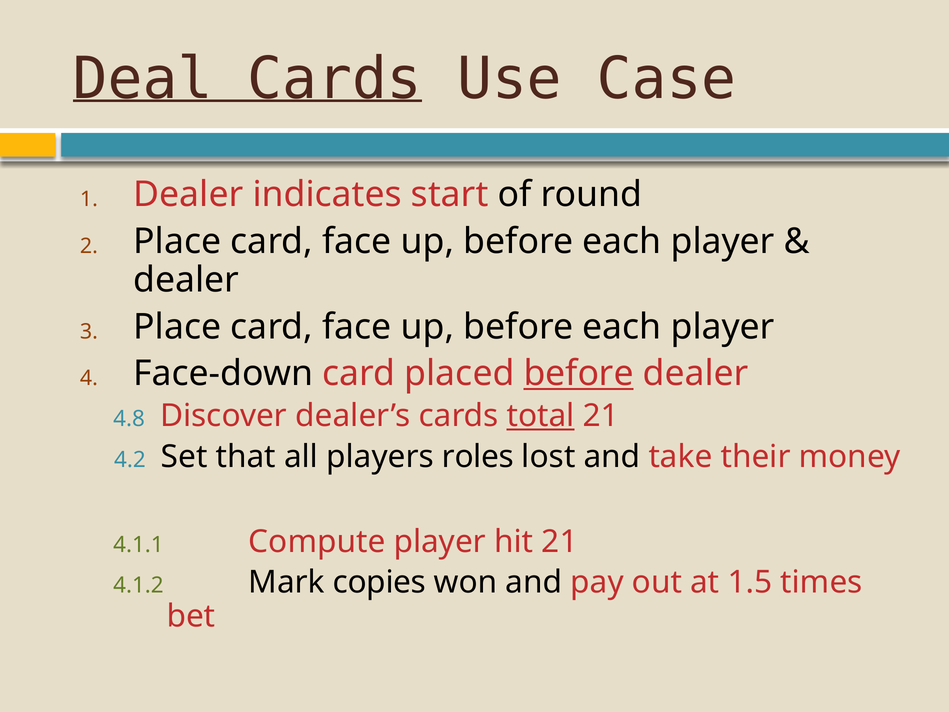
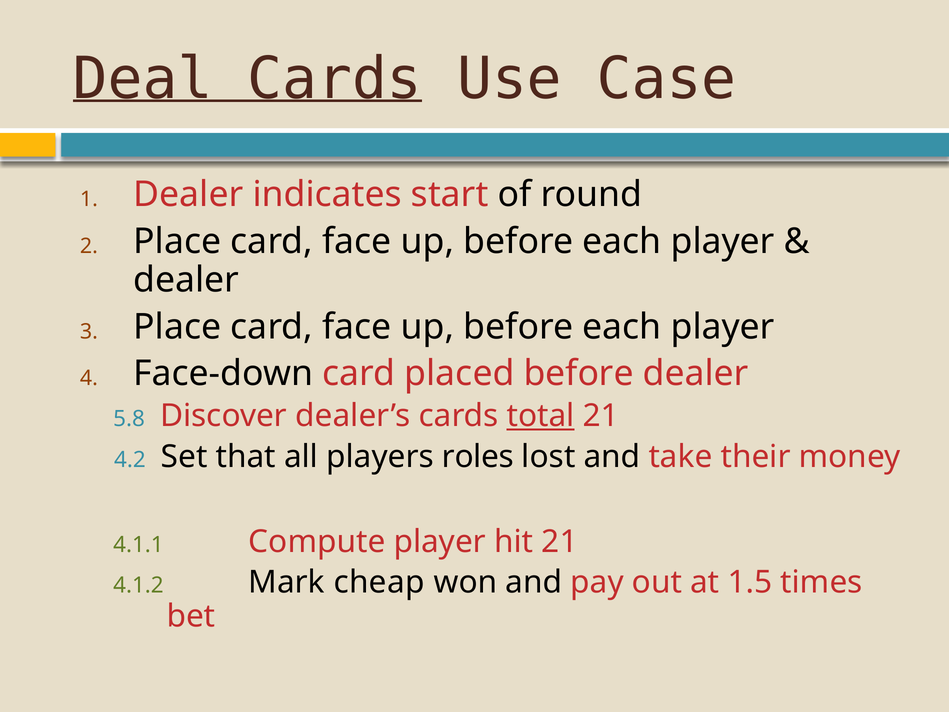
before underline: present -> none (579, 373)
4.8: 4.8 -> 5.8 (129, 419)
copies: copies -> cheap (379, 582)
